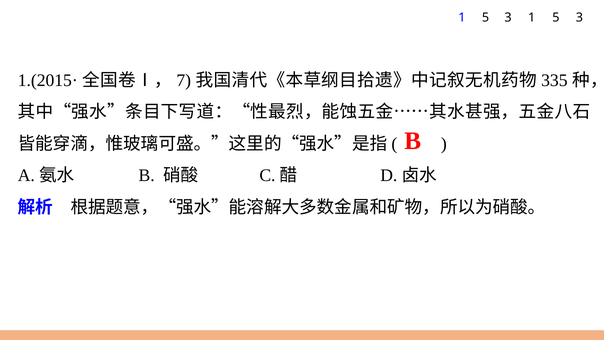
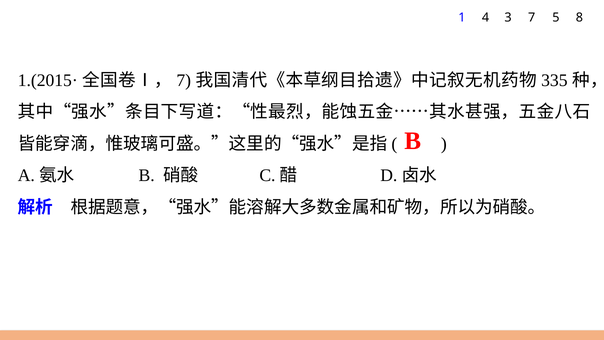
1 5: 5 -> 4 (486, 17)
3 1: 1 -> 7 (532, 17)
3: 3 -> 8 (579, 17)
